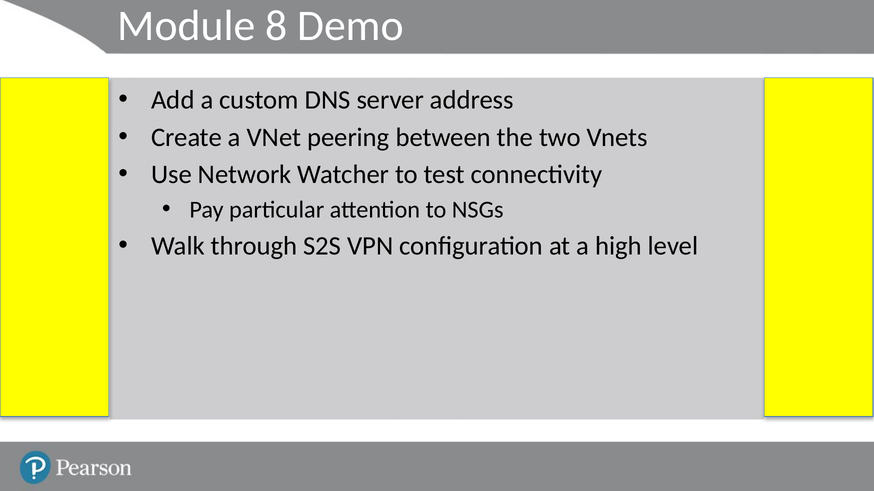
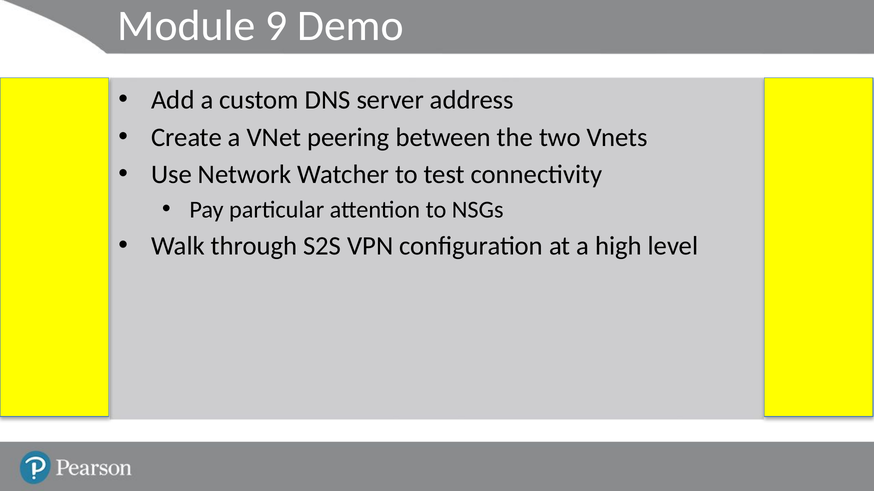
8: 8 -> 9 (276, 26)
